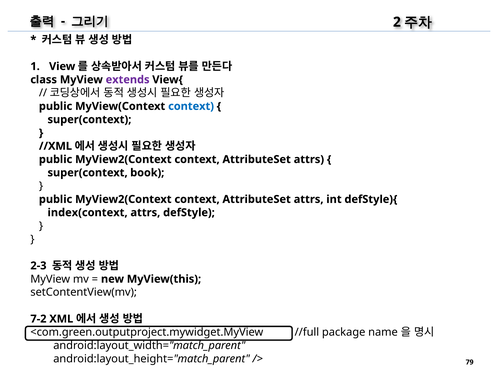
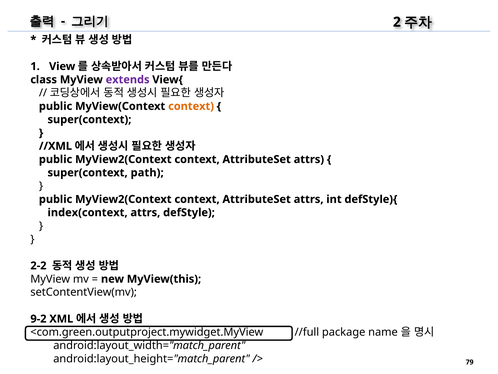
context colour: blue -> orange (191, 106)
book: book -> path (147, 172)
2-3: 2-3 -> 2-2 (38, 265)
7-2: 7-2 -> 9-2 (38, 318)
